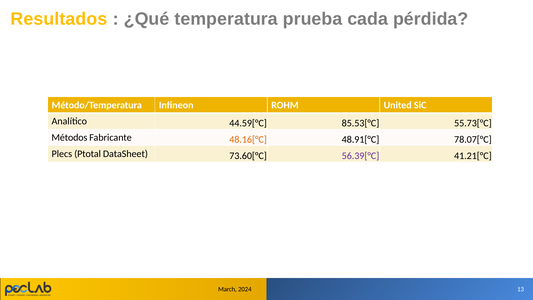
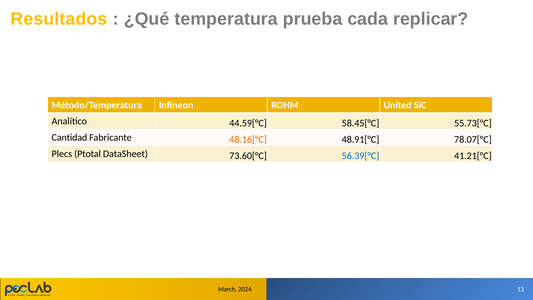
pérdida: pérdida -> replicar (431, 19)
85.53[°C: 85.53[°C -> 58.45[°C (360, 123)
Métodos: Métodos -> Cantidad (69, 137)
56.39[°C colour: purple -> blue (360, 156)
